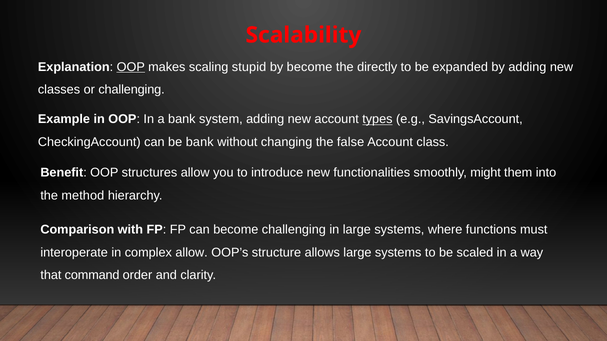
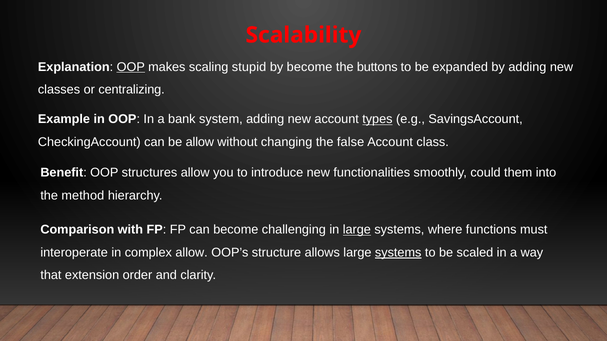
directly: directly -> buttons (377, 67)
or challenging: challenging -> centralizing (132, 90)
be bank: bank -> allow (200, 142)
might: might -> could (486, 173)
large underline: none -> present (357, 230)
systems underline: none -> present (398, 253)
command: command -> extension (92, 276)
